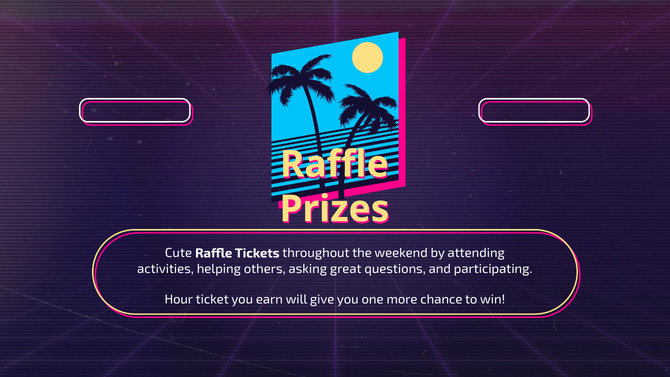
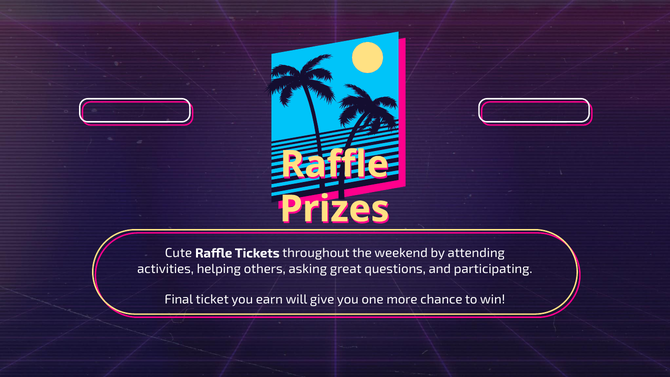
Hour: Hour -> Final (179, 299)
